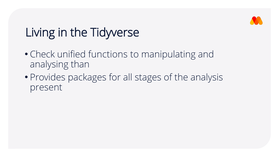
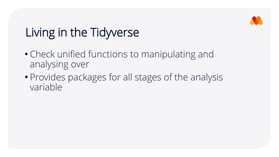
than: than -> over (80, 64)
present: present -> variable (46, 87)
